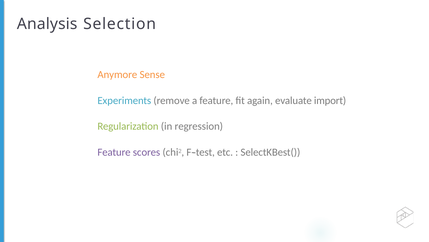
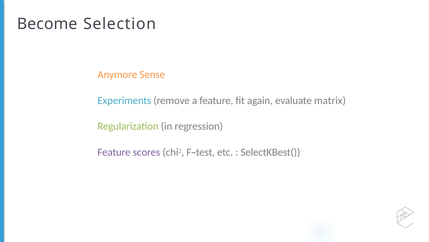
Analysis: Analysis -> Become (47, 24)
import: import -> matrix (330, 100)
